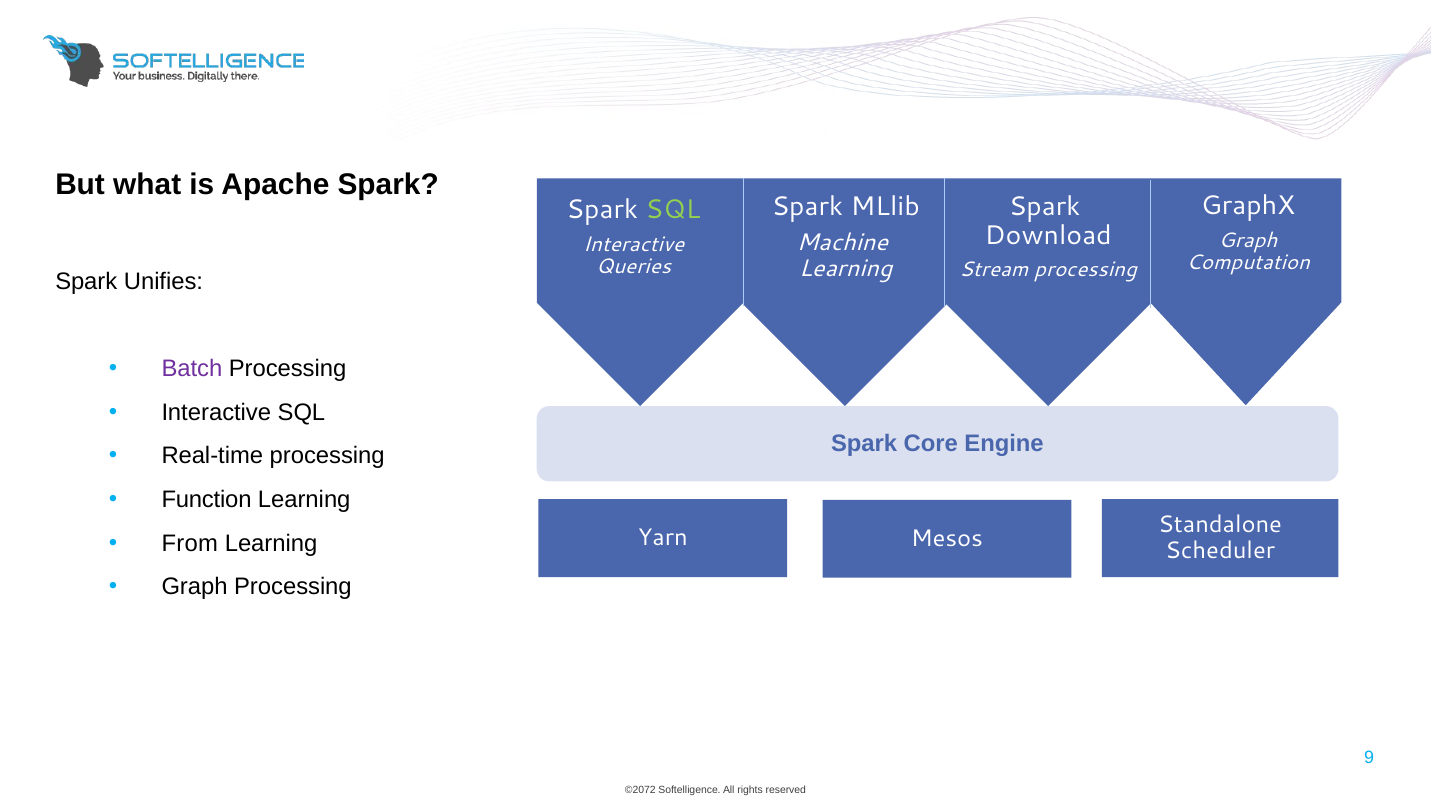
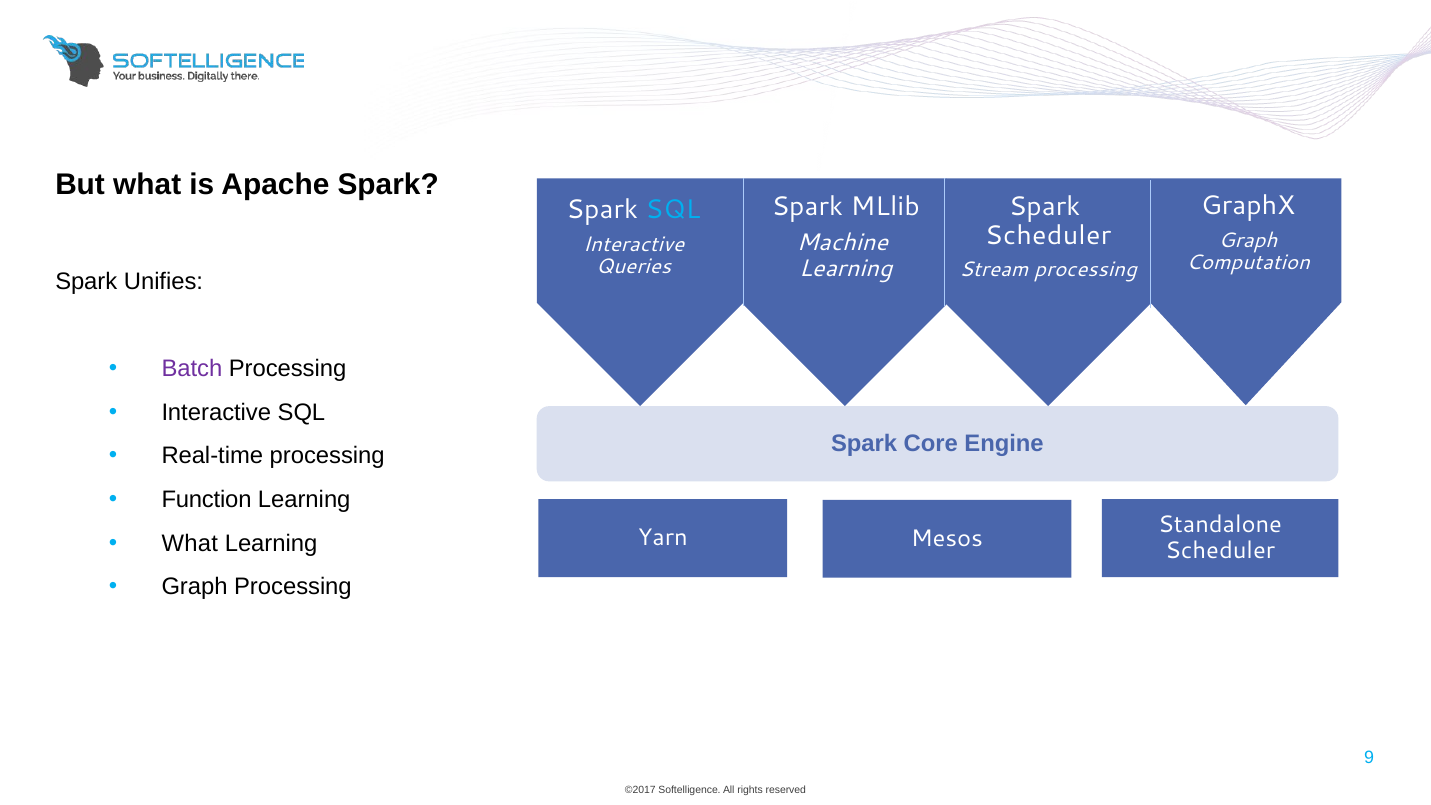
SQL colour: light green -> light blue (673, 210)
Download: Download -> Scheduler (1048, 235)
From: From -> What (190, 543)
©2072: ©2072 -> ©2017 (640, 790)
